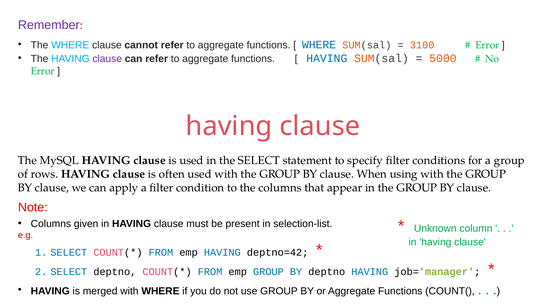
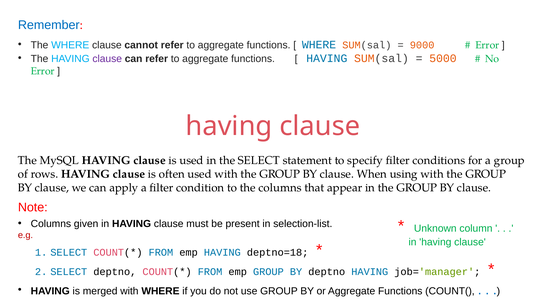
Remember colour: purple -> blue (49, 25)
3100: 3100 -> 9000 (422, 45)
deptno=42: deptno=42 -> deptno=18 (278, 253)
